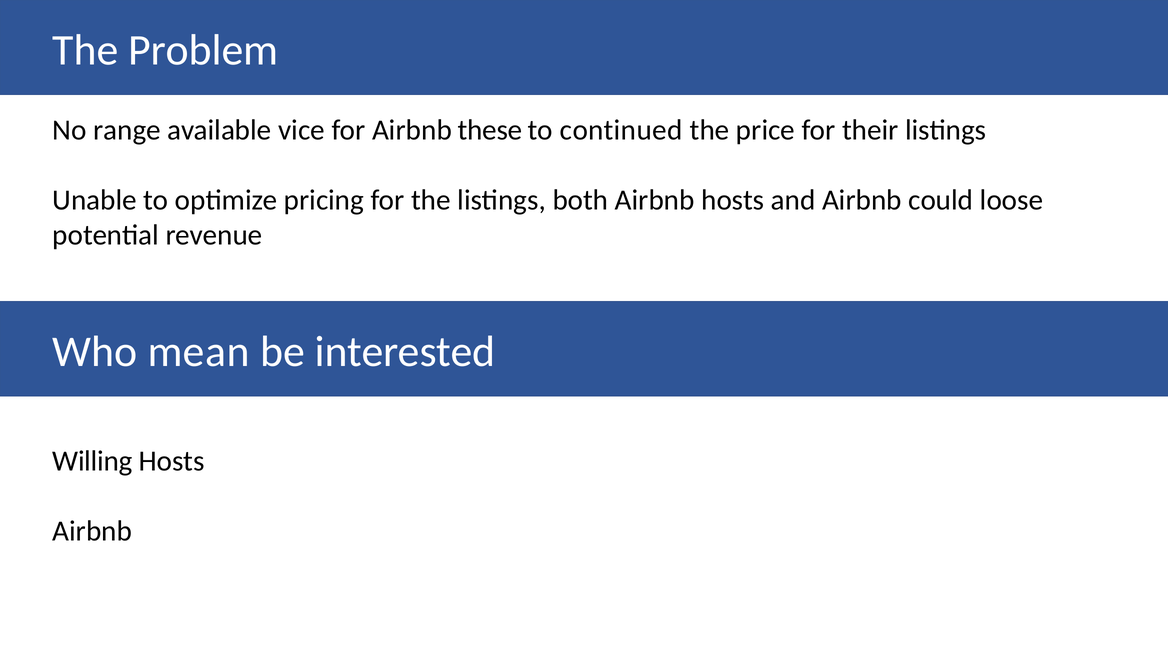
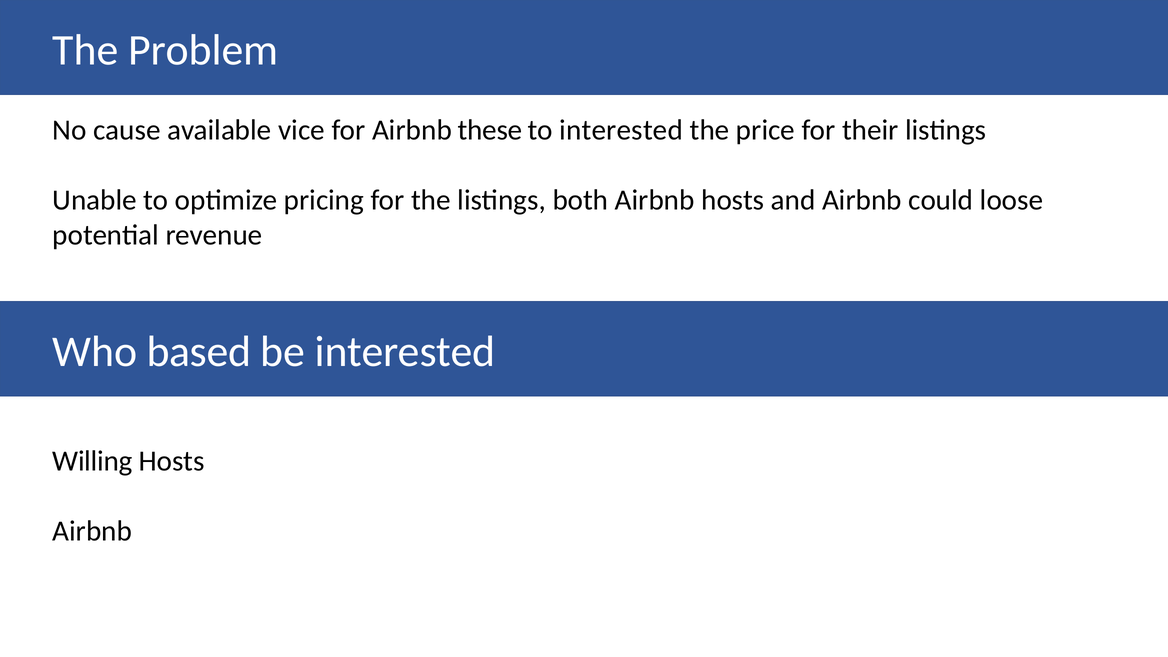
range: range -> cause (127, 130)
to continued: continued -> interested (621, 130)
mean: mean -> based (199, 352)
